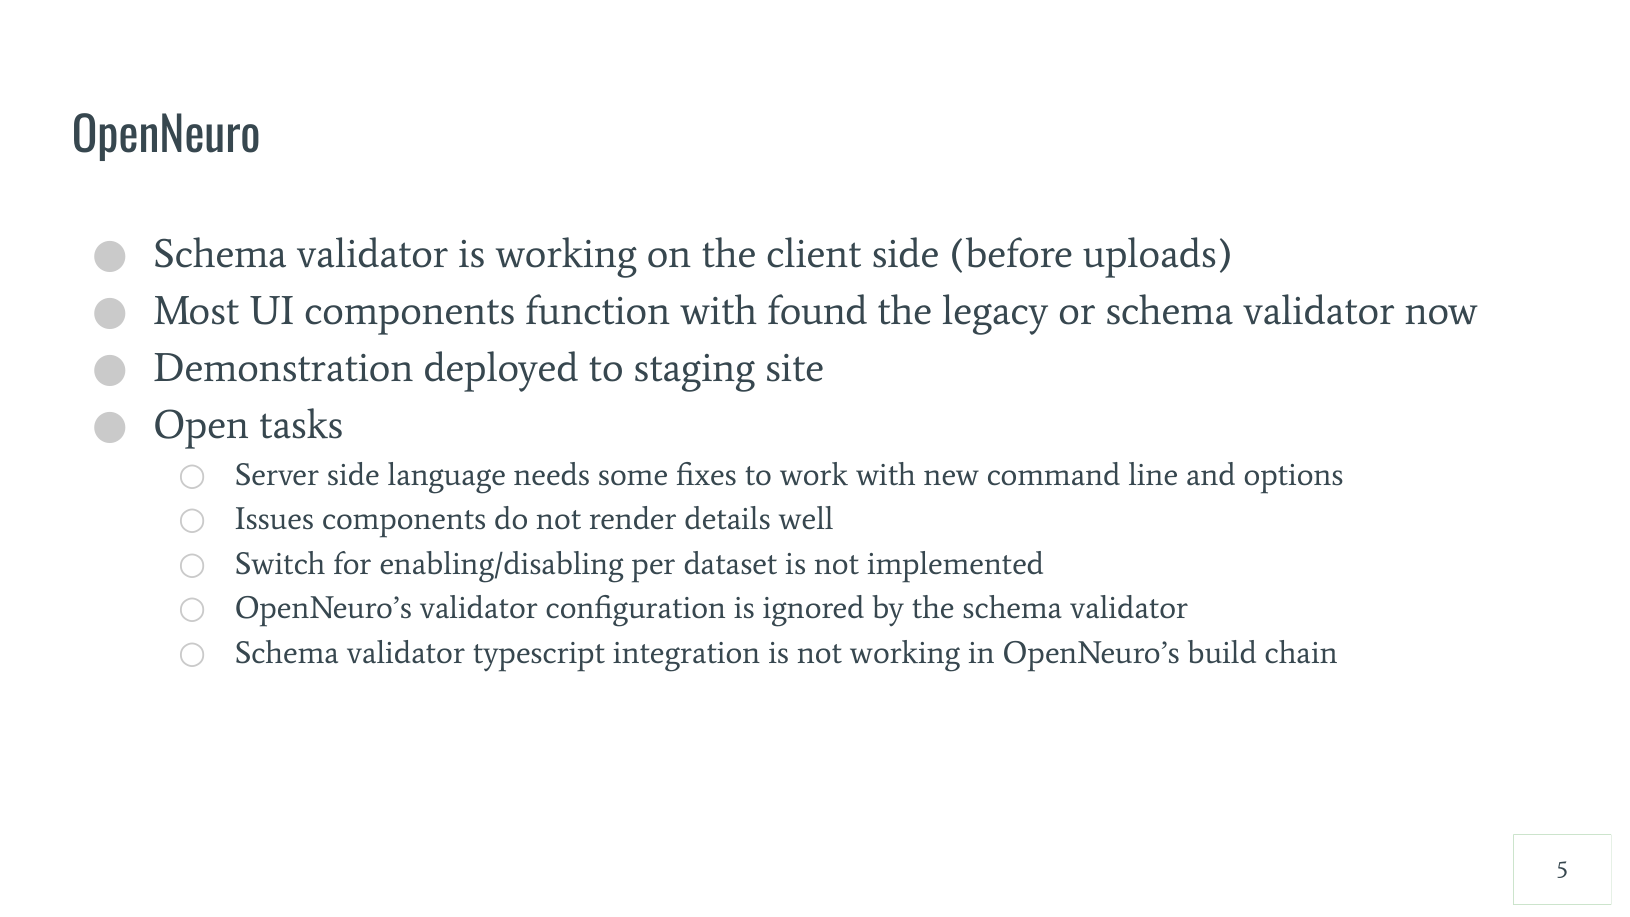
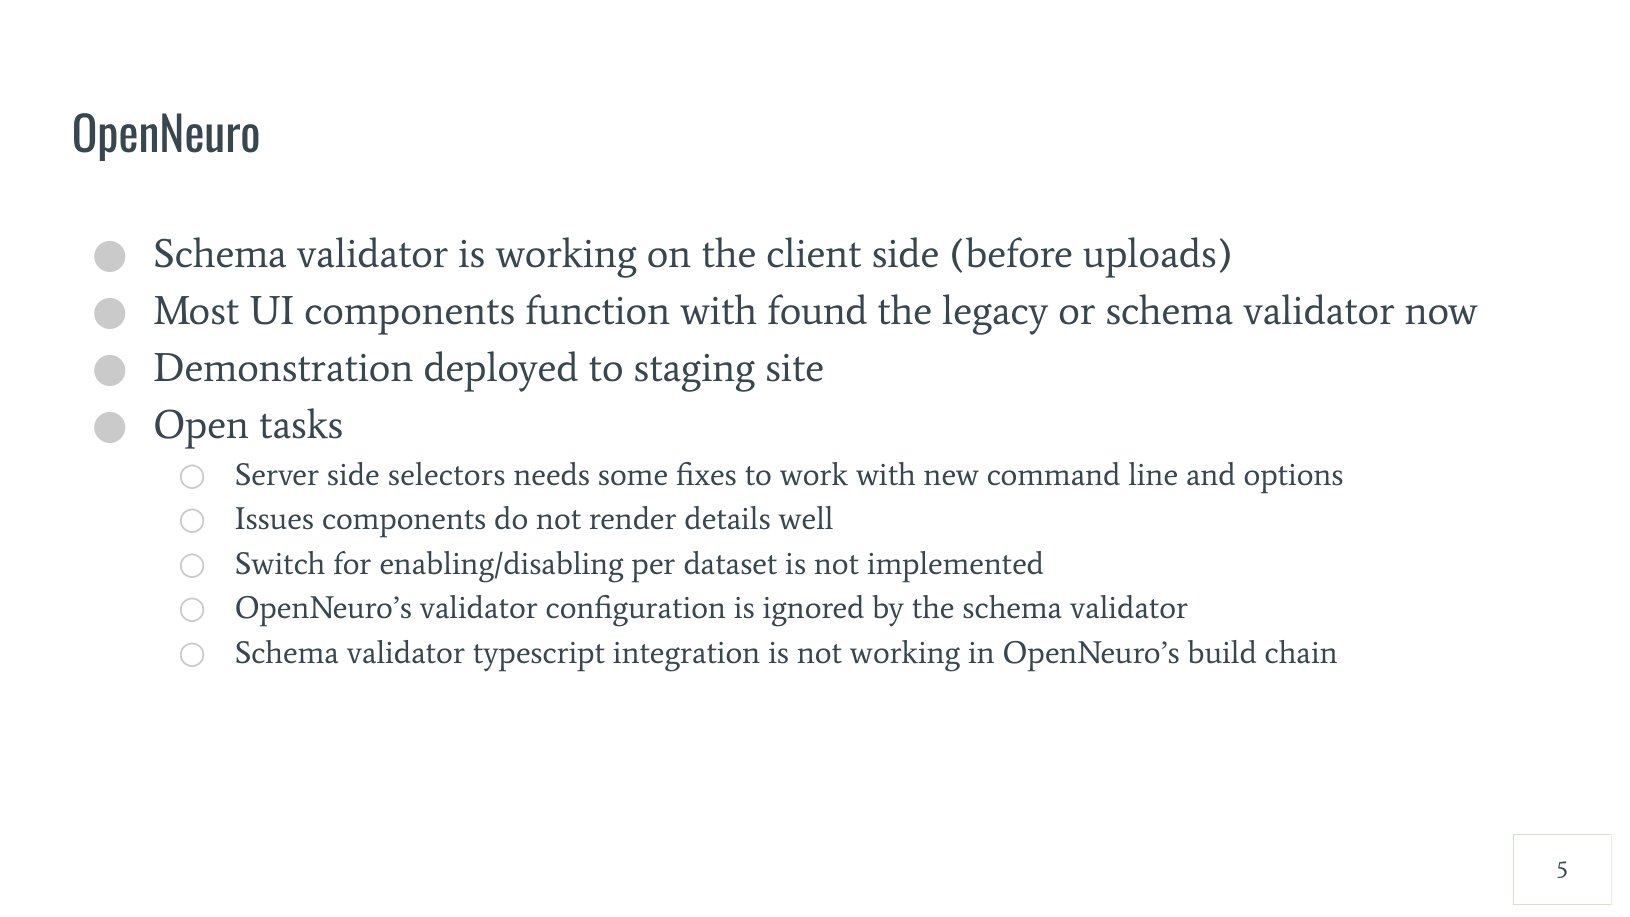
language: language -> selectors (447, 475)
